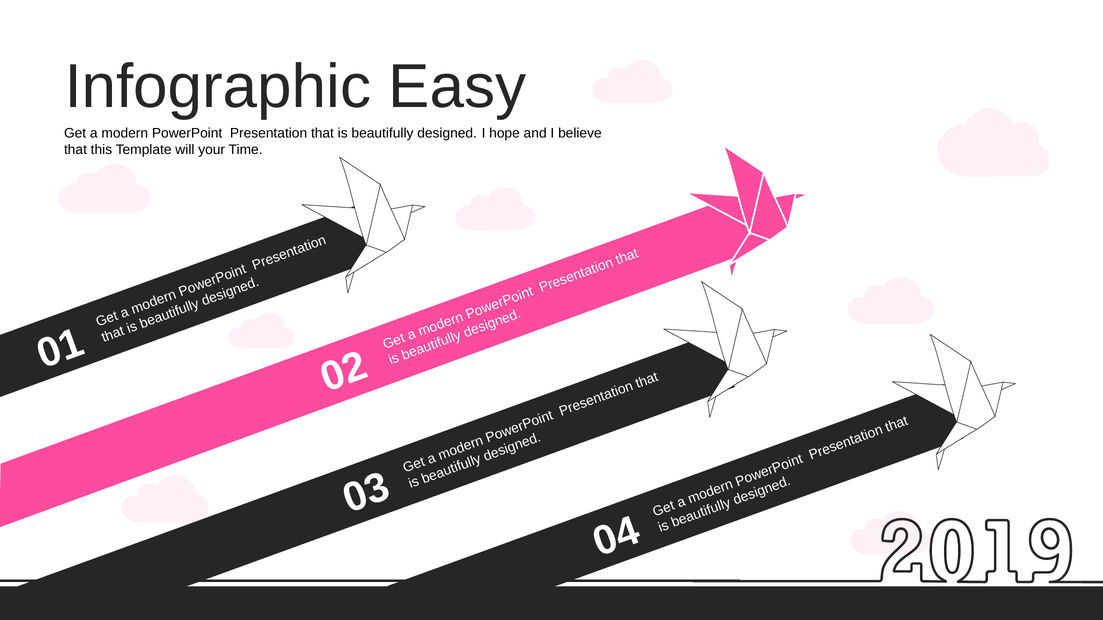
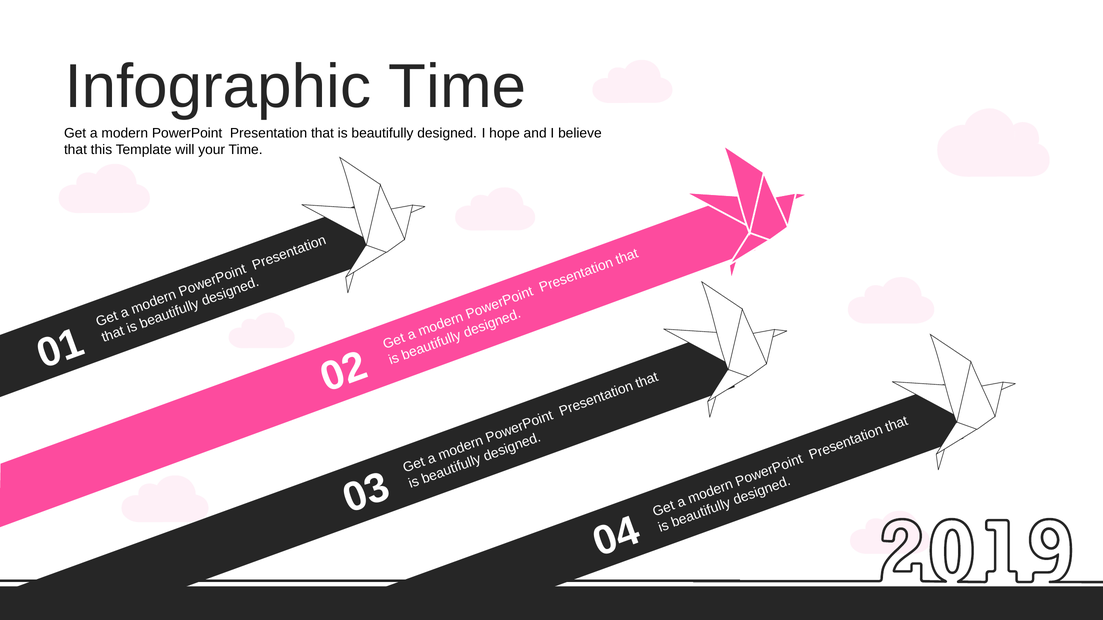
Infographic Easy: Easy -> Time (457, 87)
